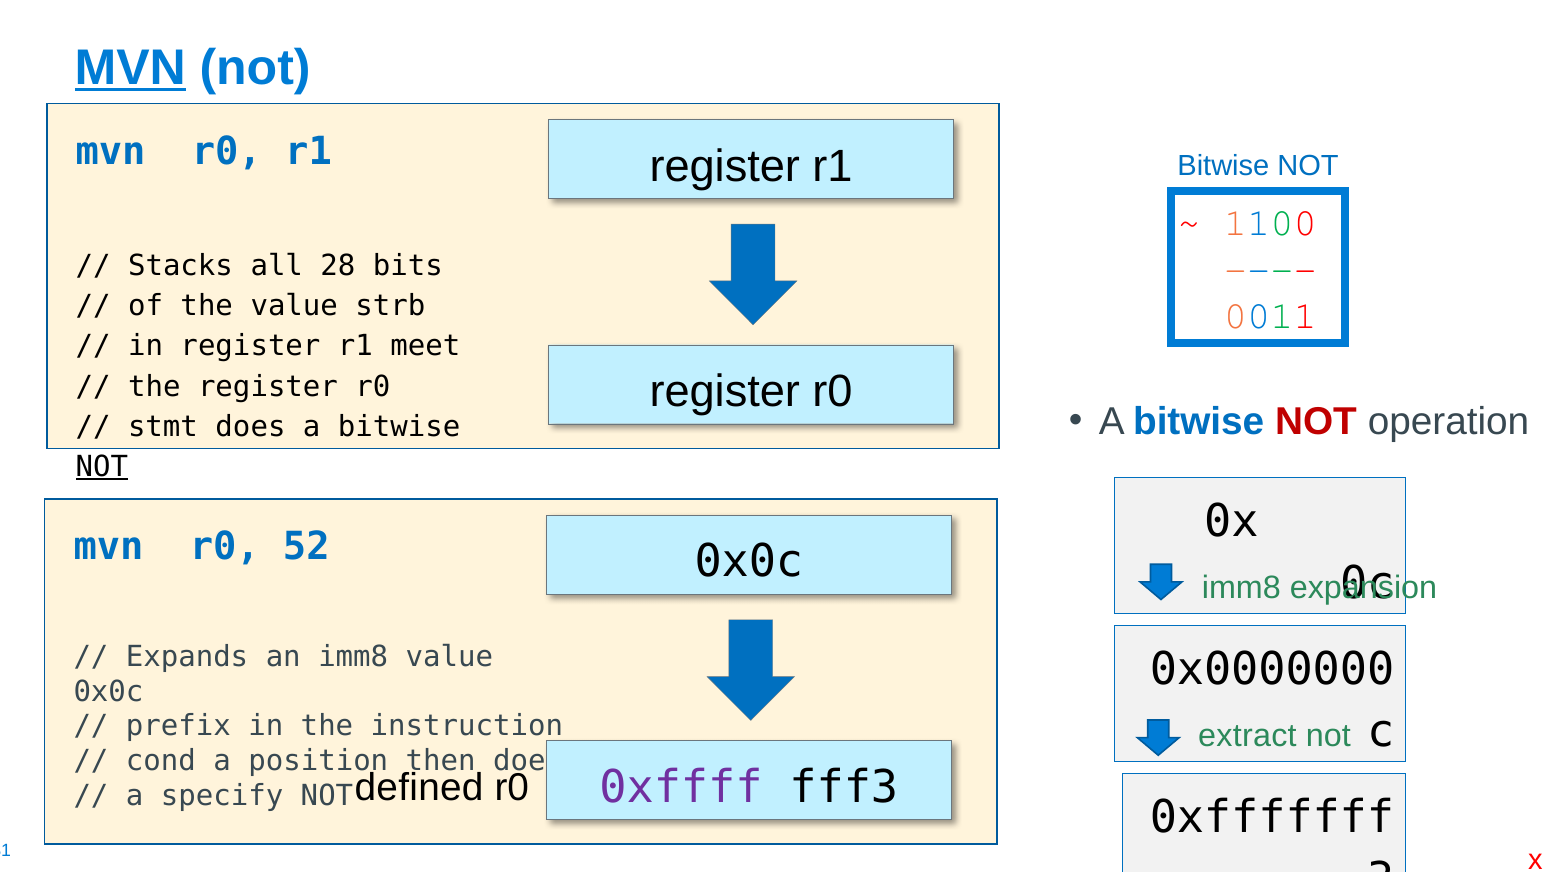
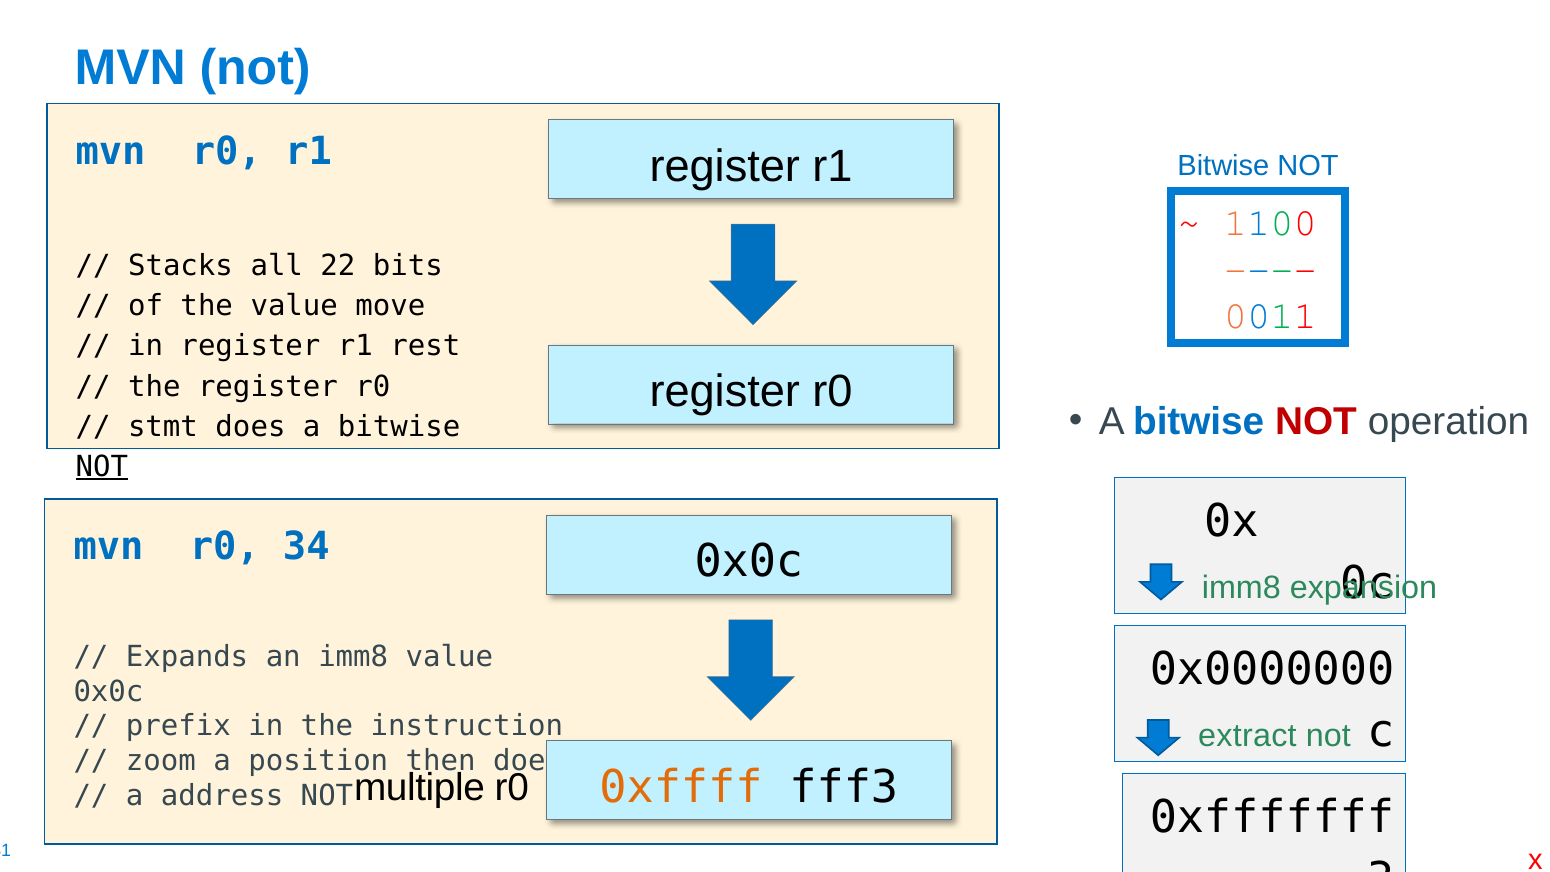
MVN underline: present -> none (130, 68)
28: 28 -> 22 (338, 266)
strb: strb -> move (390, 306)
meet: meet -> rest (425, 346)
52: 52 -> 34 (306, 547)
cond: cond -> zoom (161, 761)
defined: defined -> multiple (419, 788)
specify: specify -> address (222, 796)
0xffff colour: purple -> orange (681, 787)
